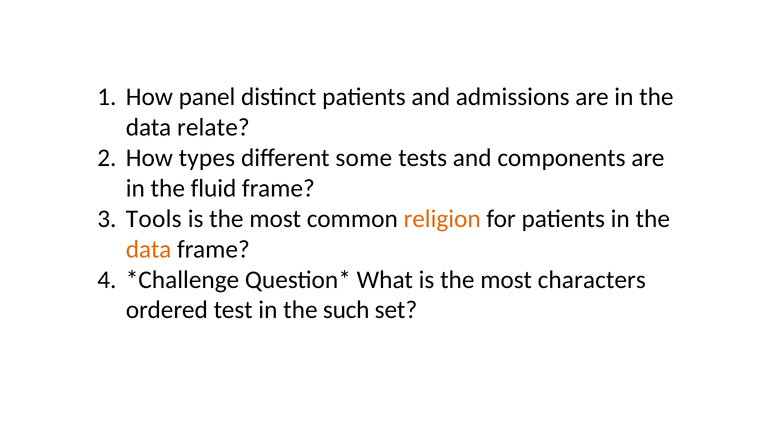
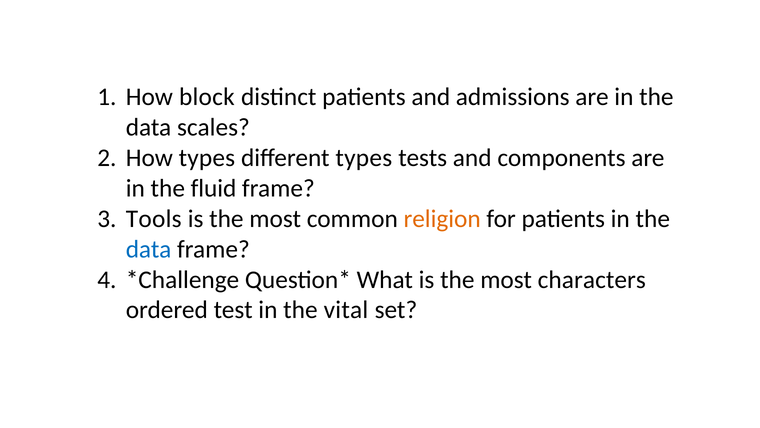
panel: panel -> block (207, 97)
relate: relate -> scales (213, 127)
different some: some -> types (364, 158)
data colour: orange -> blue (149, 249)
such: such -> vital (346, 310)
